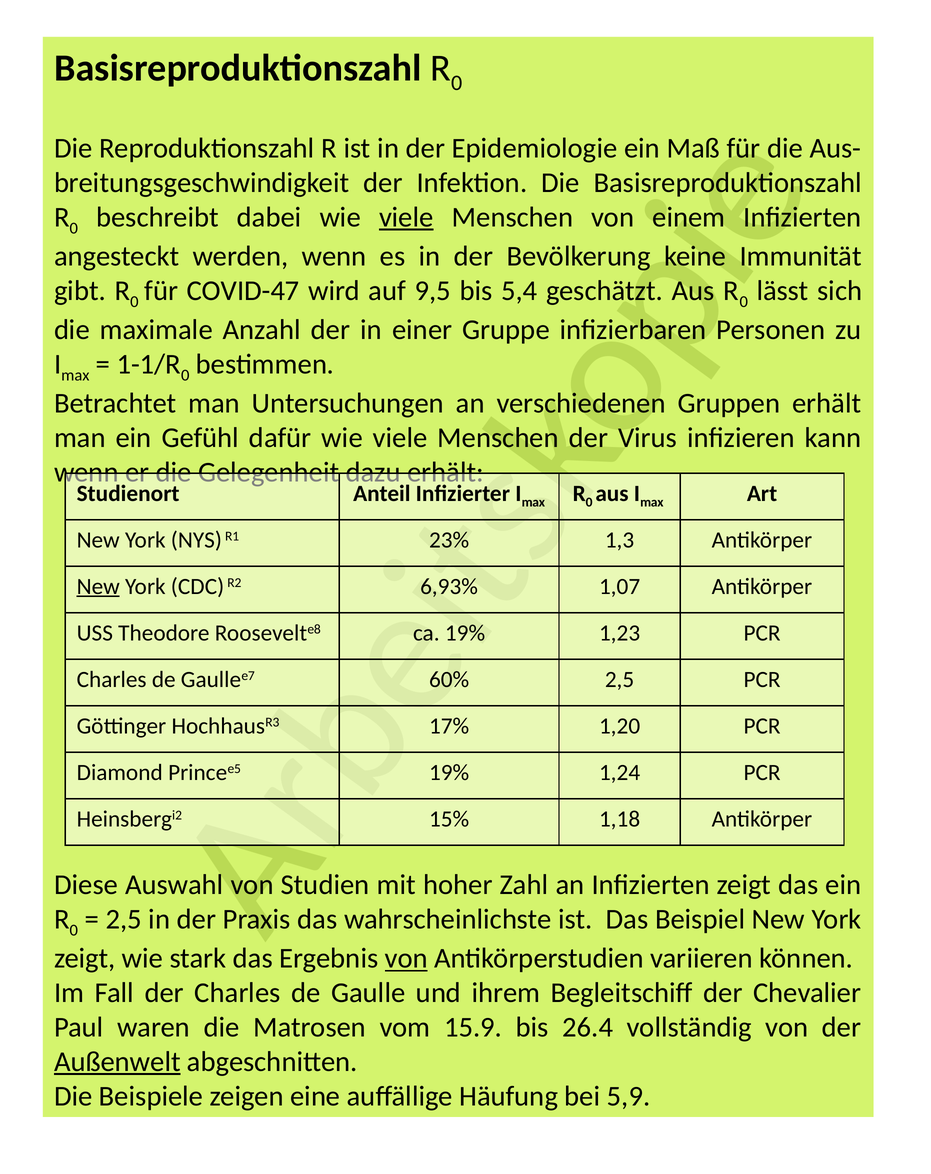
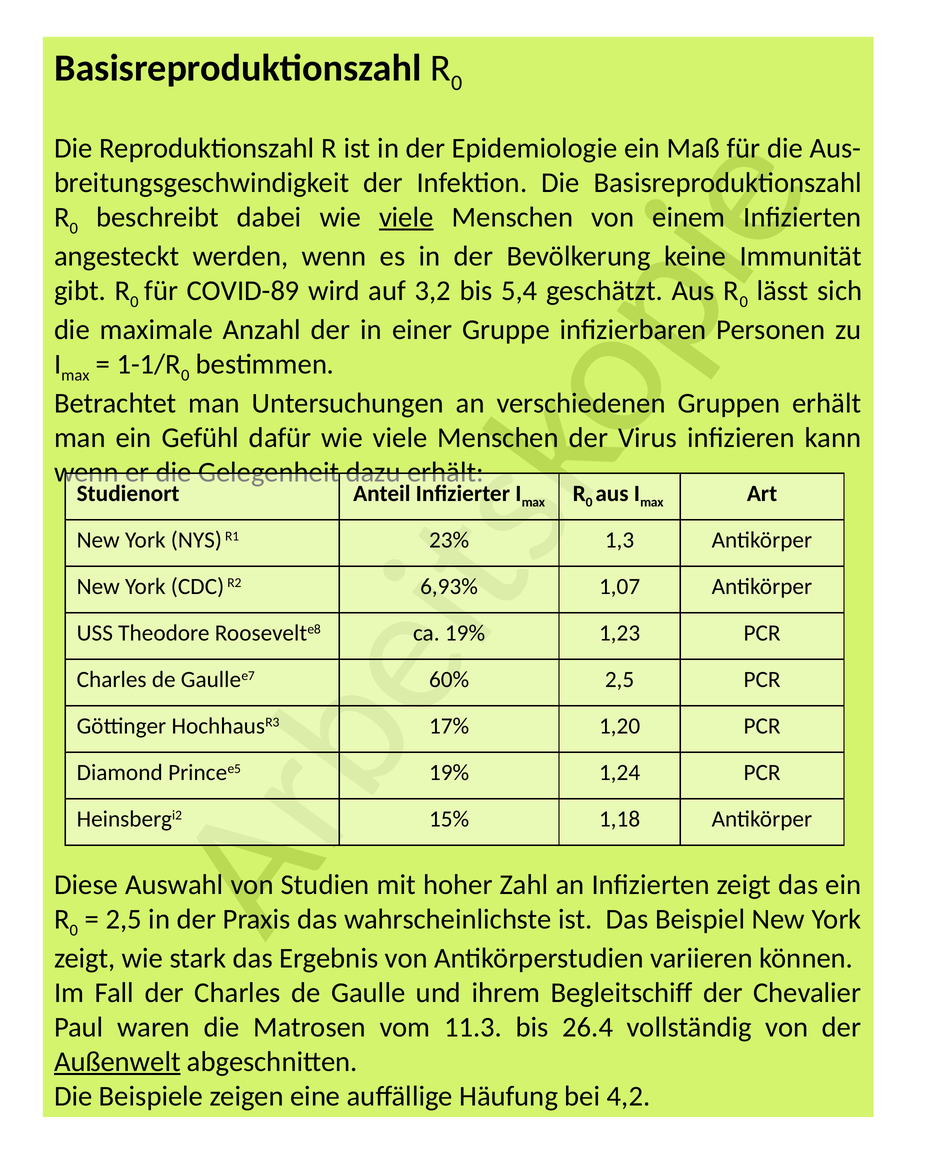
COVID-47: COVID-47 -> COVID-89 (243, 291)
9,5: 9,5 -> 3,2 (433, 291)
New underline: present -> none (98, 586)
von underline: present -> none (406, 958)
15.9: 15.9 -> 11.3 (473, 1027)
5,9: 5,9 -> 4,2 (629, 1096)
